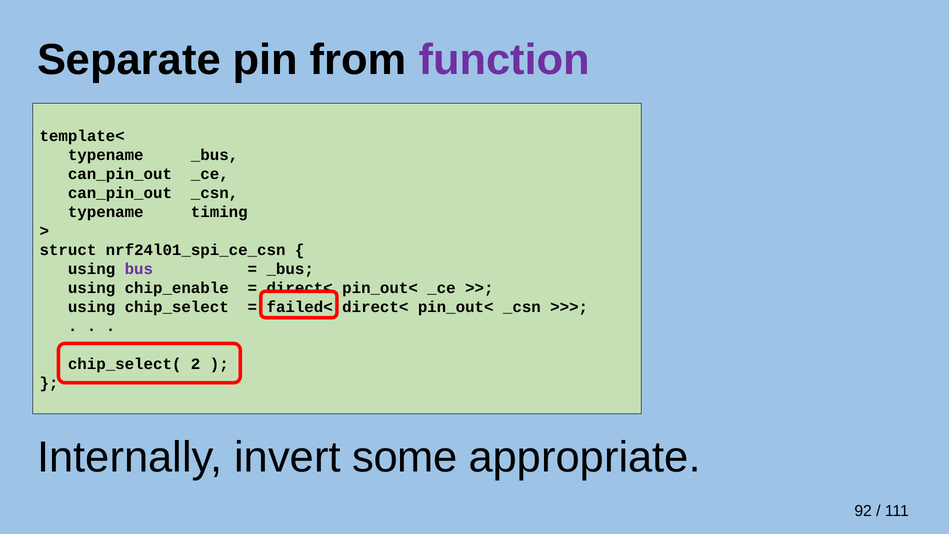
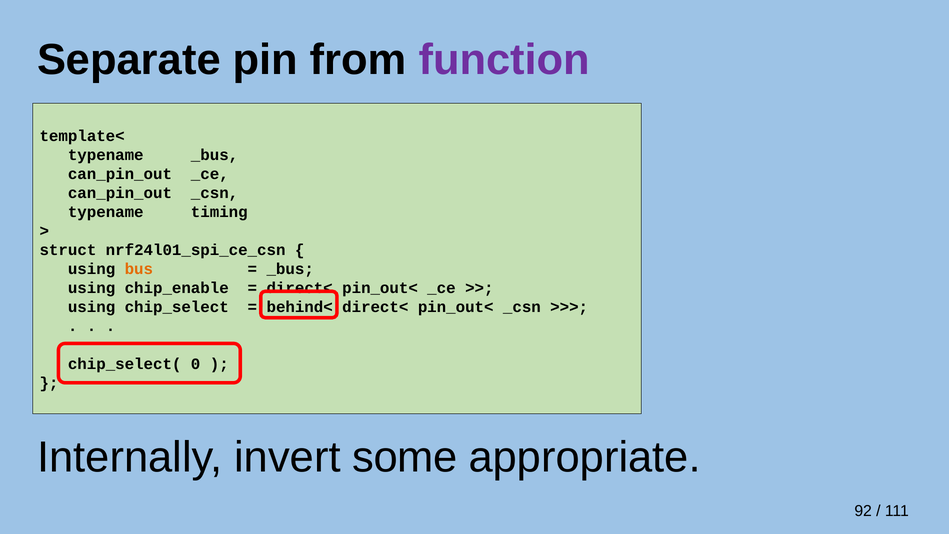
bus colour: purple -> orange (139, 269)
failed<: failed< -> behind< (300, 307)
2: 2 -> 0 (196, 364)
